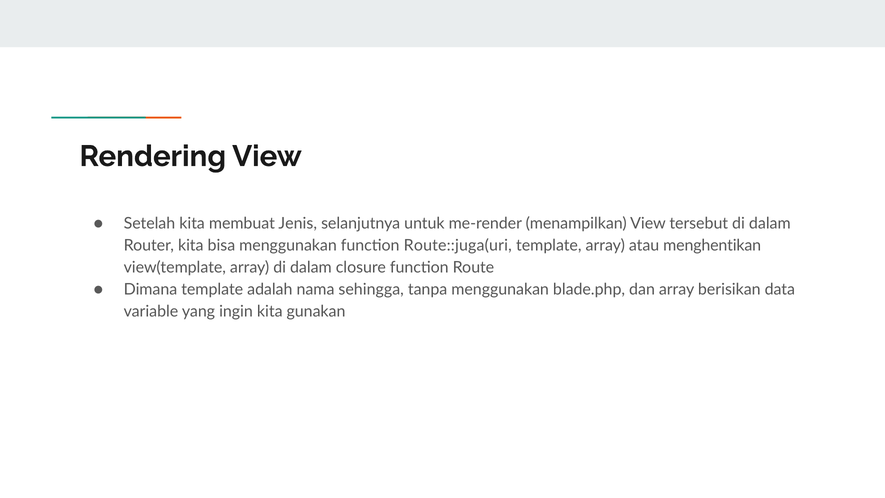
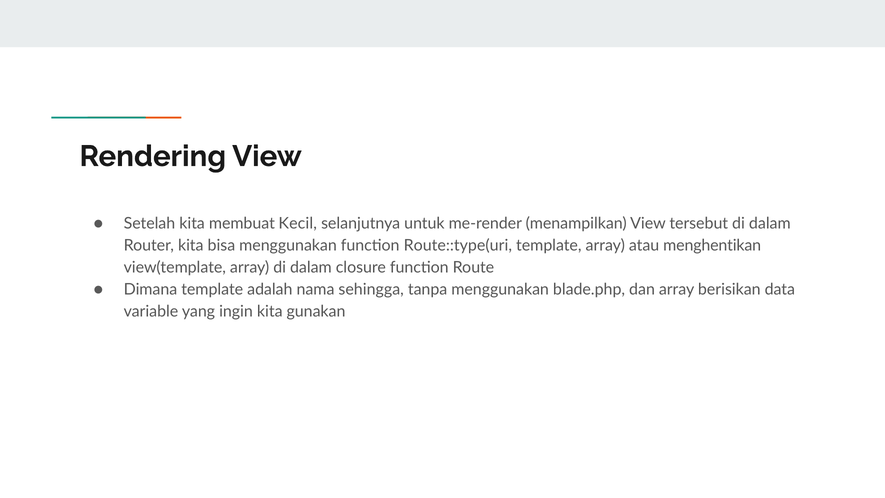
Jenis: Jenis -> Kecil (298, 224)
Route::juga(uri: Route::juga(uri -> Route::type(uri (458, 246)
